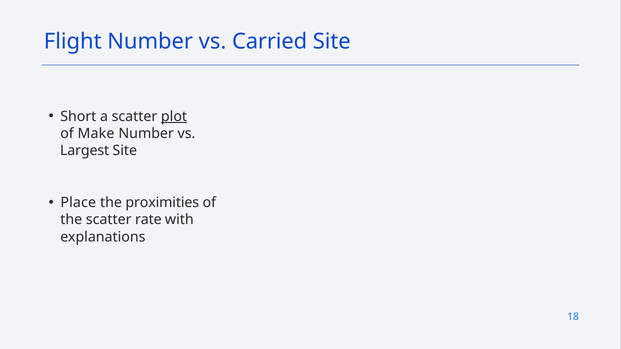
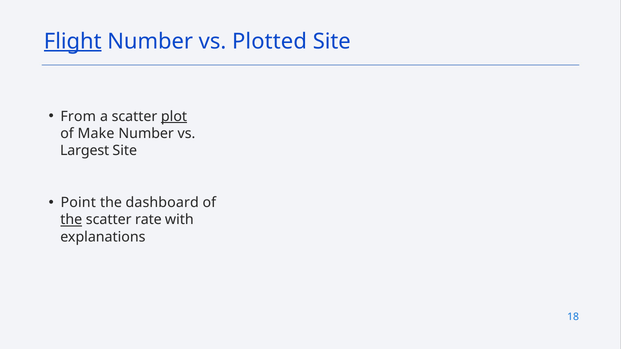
Flight underline: none -> present (73, 41)
Carried: Carried -> Plotted (269, 41)
Short: Short -> From (78, 117)
Place: Place -> Point (78, 203)
proximities: proximities -> dashboard (162, 203)
the underline: none -> present (71, 220)
